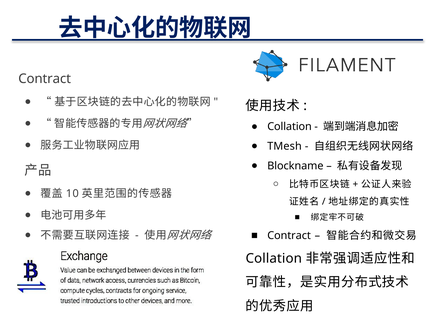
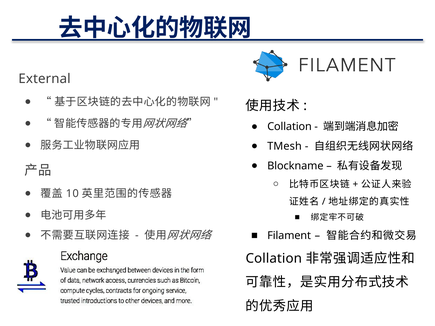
Contract: Contract -> External (45, 79)
Contract: Contract -> Filament (289, 236)
